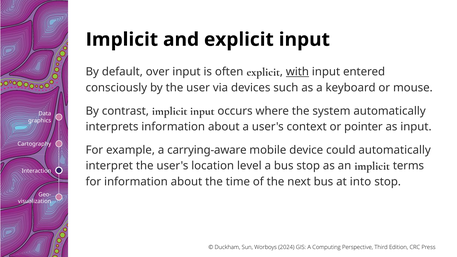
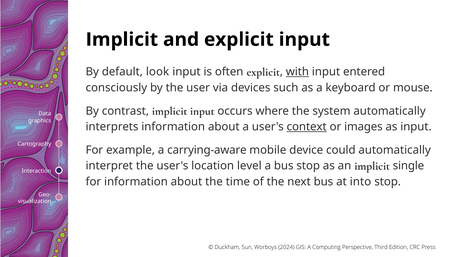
over: over -> look (158, 72)
context underline: none -> present (307, 127)
pointer: pointer -> images (363, 127)
terms: terms -> single (408, 166)
